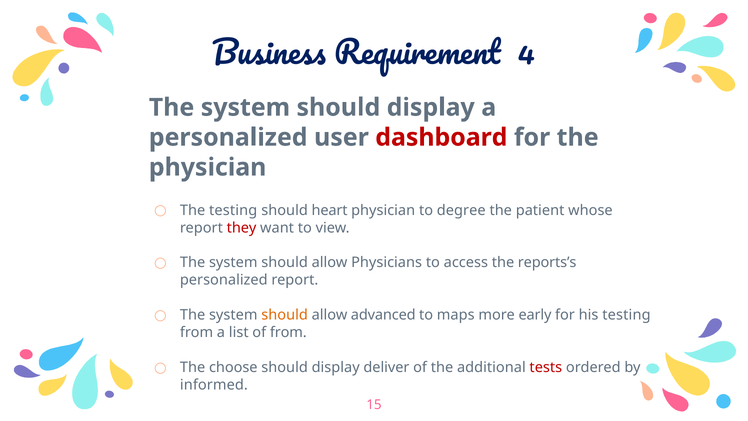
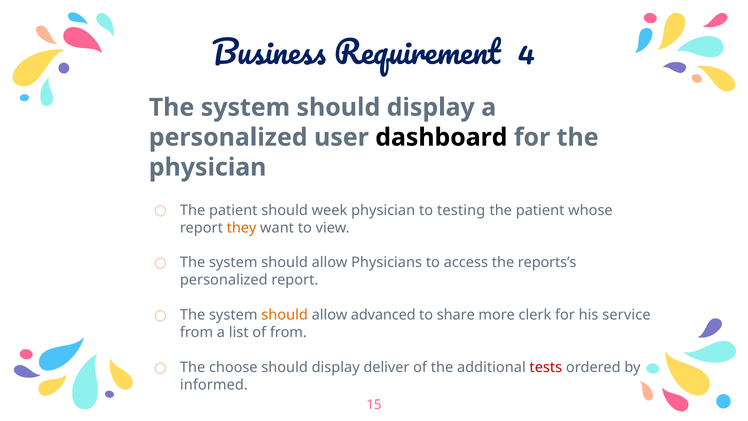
dashboard colour: red -> black (441, 137)
testing: testing -> patient (233, 210)
heart: heart -> week (330, 210)
degree: degree -> testing (461, 210)
they colour: red -> orange (242, 228)
maps: maps -> share (456, 315)
early: early -> clerk (535, 315)
his testing: testing -> service (626, 315)
